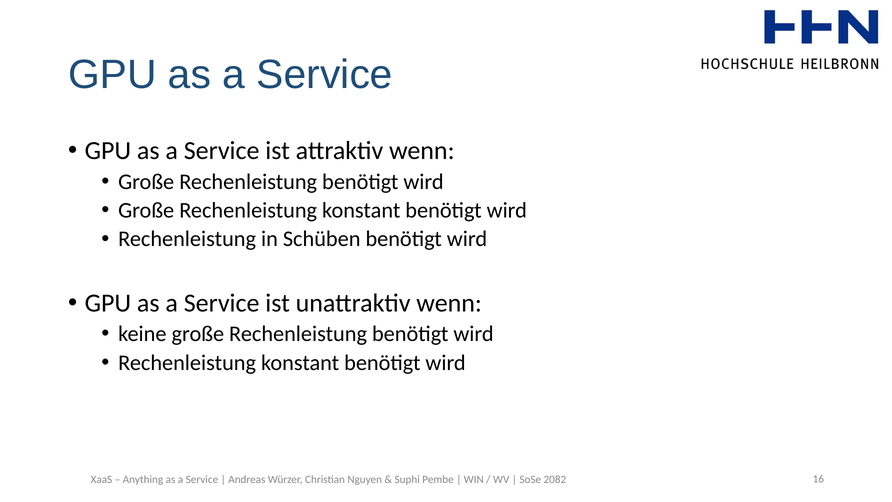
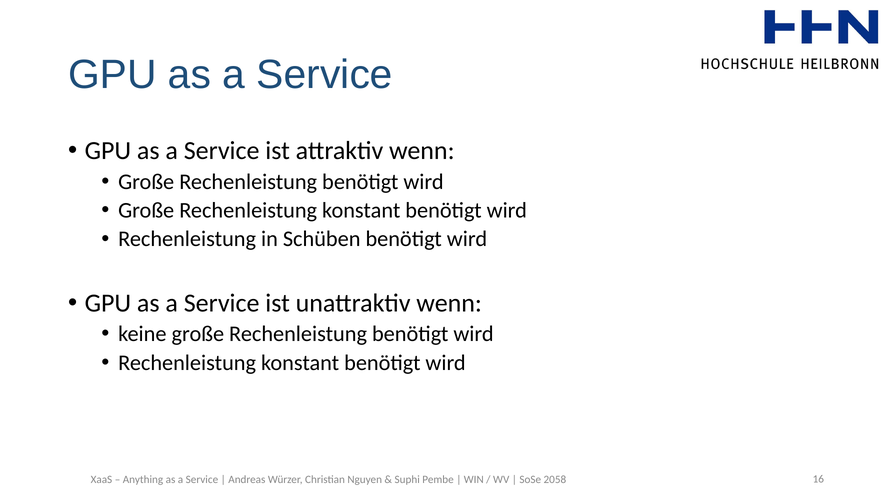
2082: 2082 -> 2058 (555, 479)
